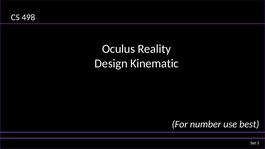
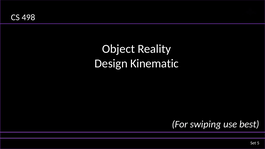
Oculus: Oculus -> Object (118, 49)
number: number -> swiping (205, 124)
